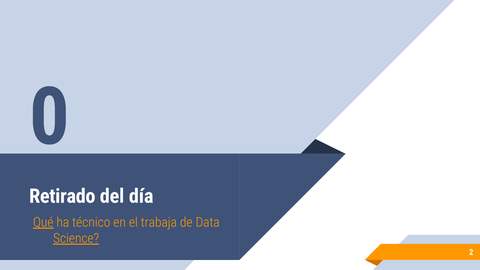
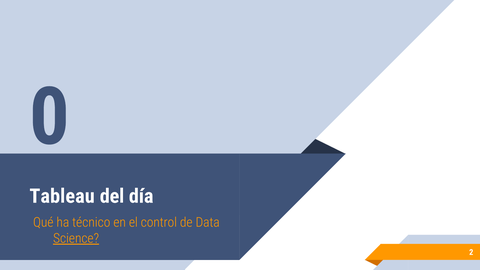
Retirado: Retirado -> Tableau (62, 196)
Qué underline: present -> none (43, 222)
trabaja: trabaja -> control (159, 222)
